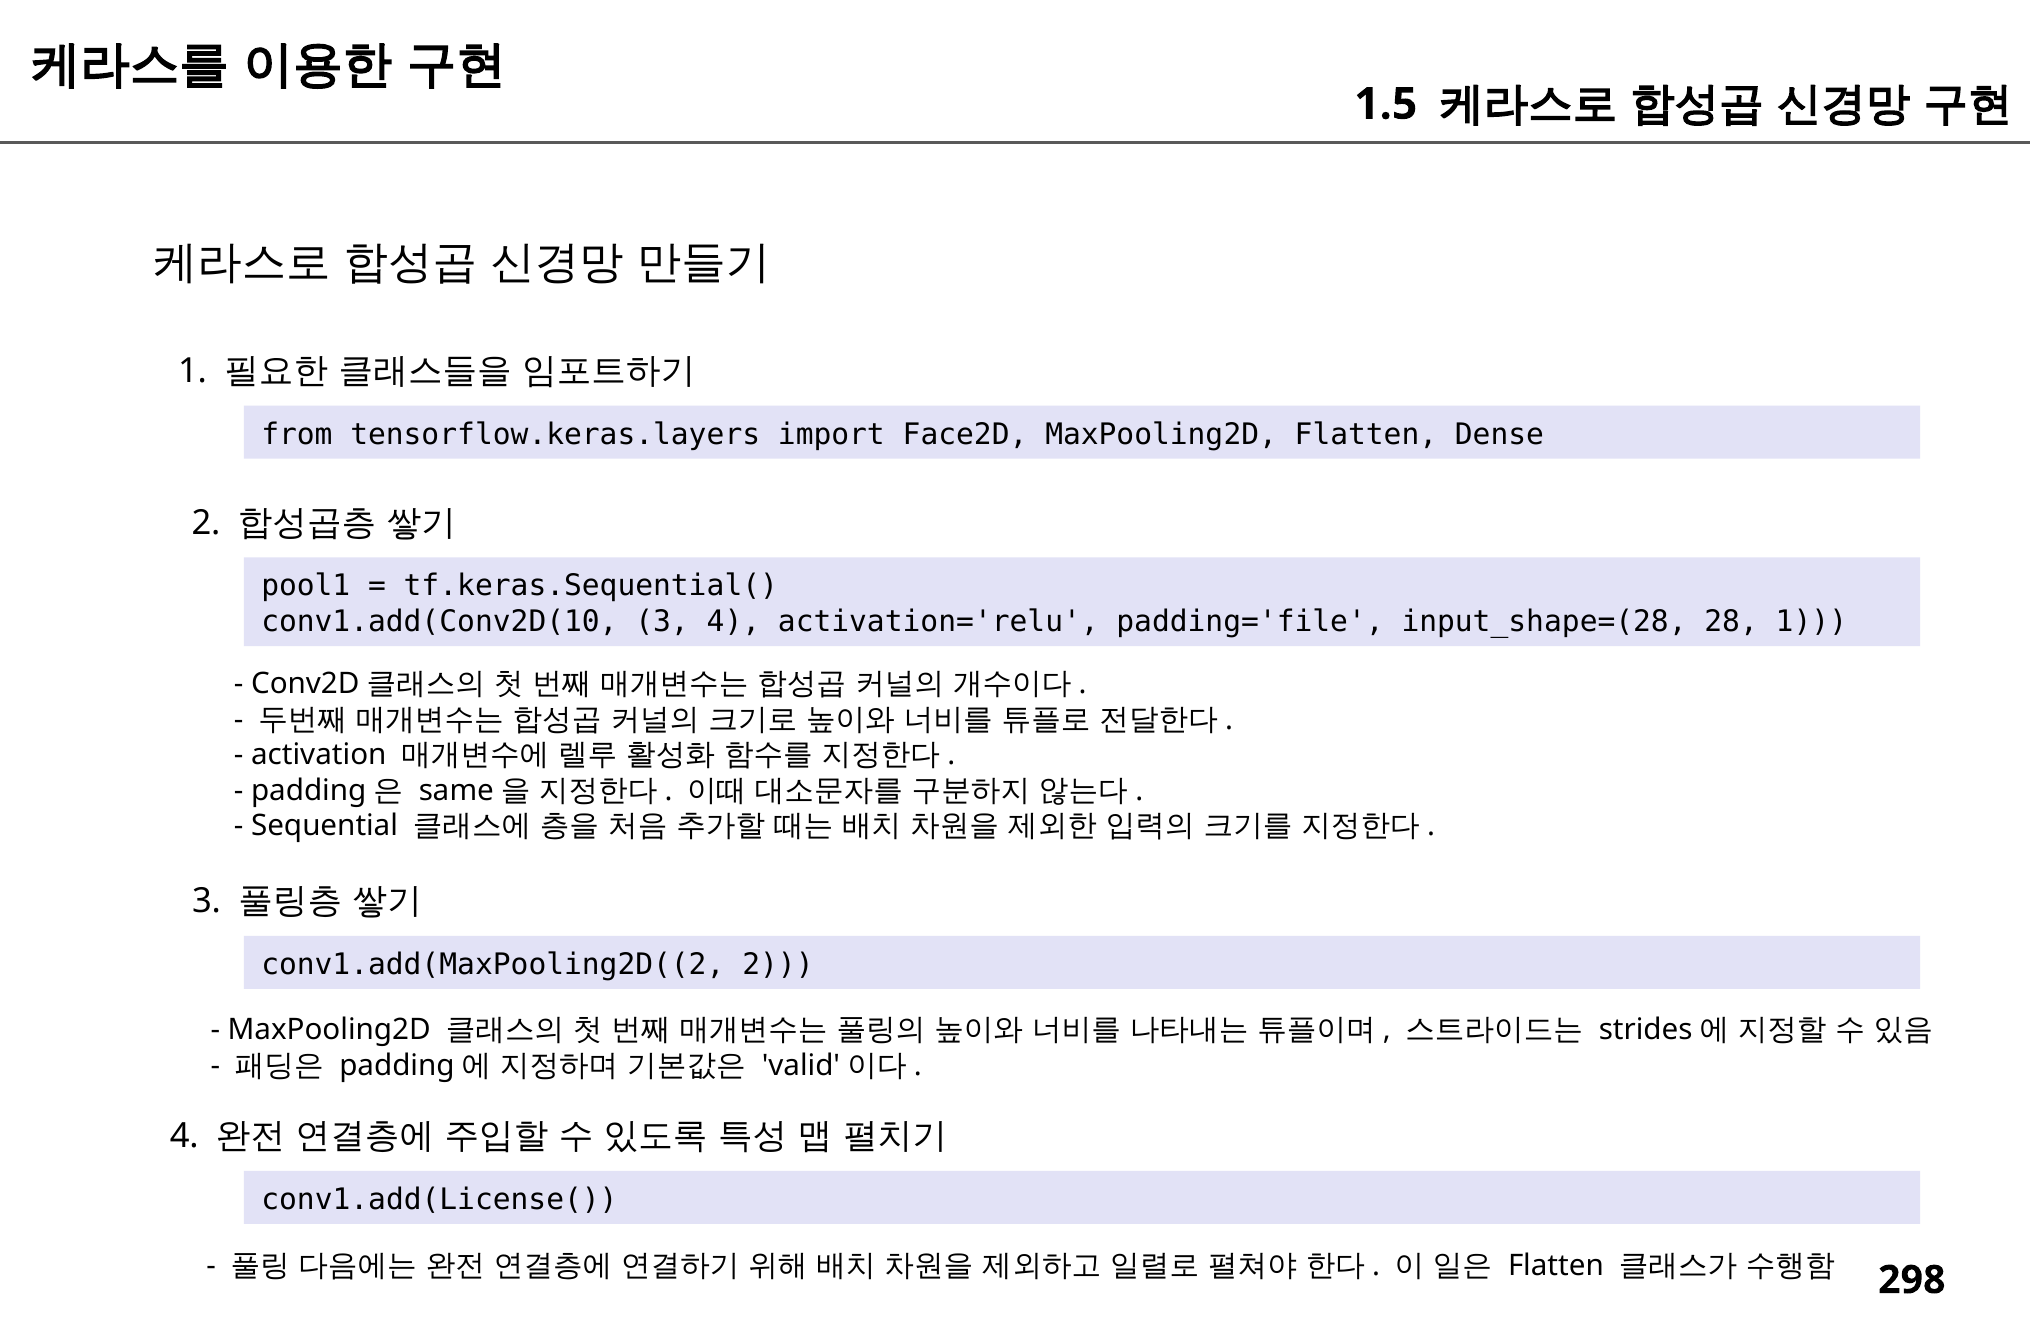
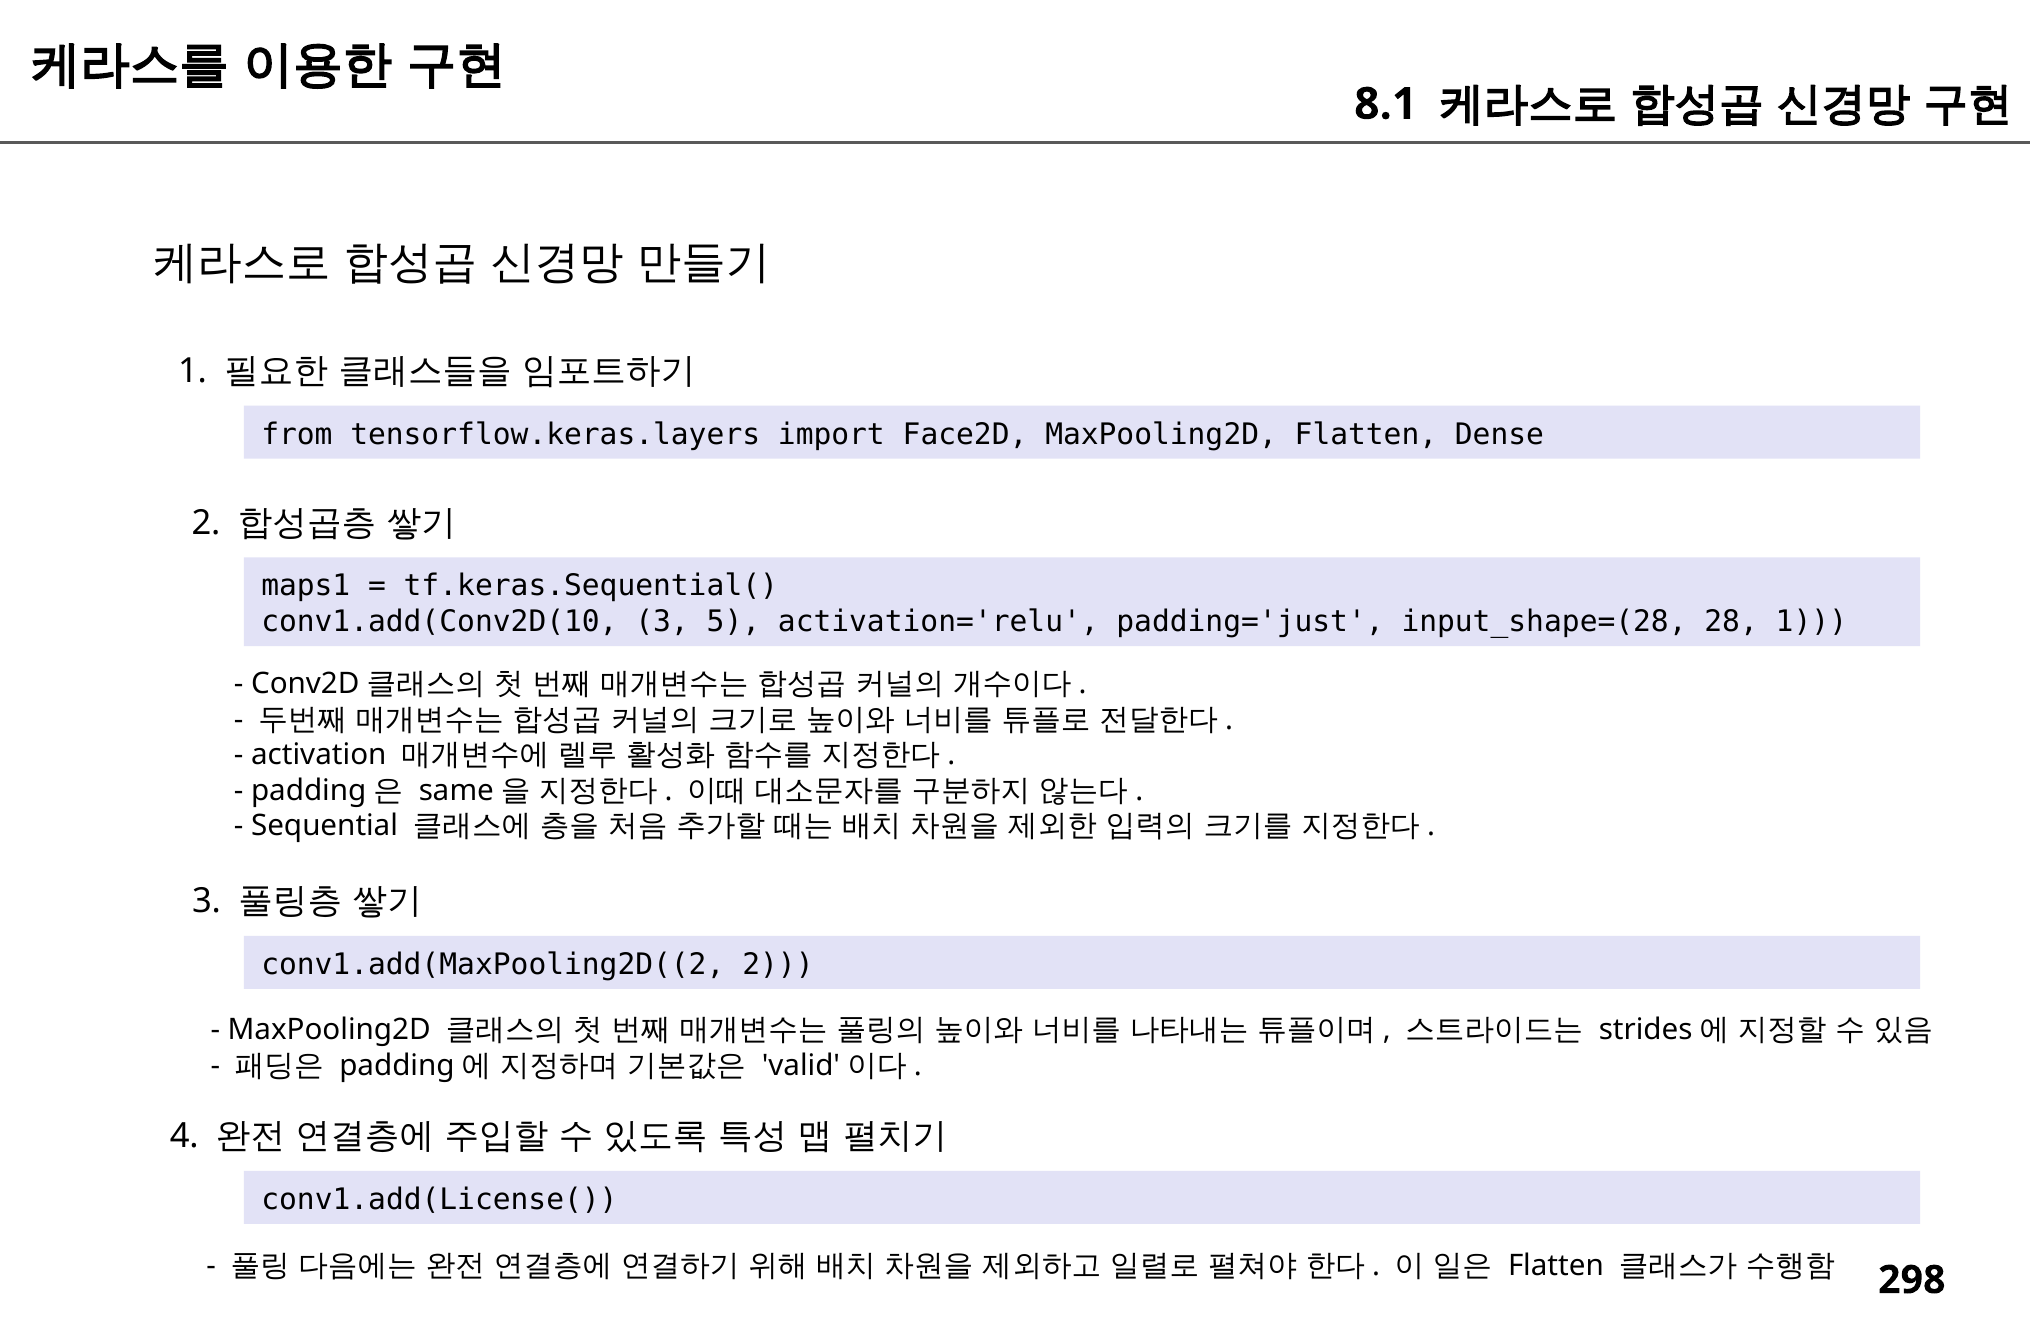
1.5: 1.5 -> 8.1 (1386, 104)
pool1: pool1 -> maps1 (306, 586)
3 4: 4 -> 5 (733, 621)
padding='file: padding='file -> padding='just (1250, 621)
